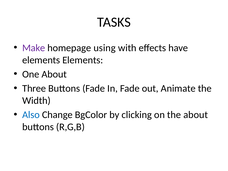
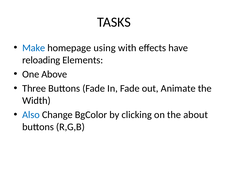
Make colour: purple -> blue (34, 48)
elements: elements -> reloading (41, 60)
One About: About -> Above (54, 74)
